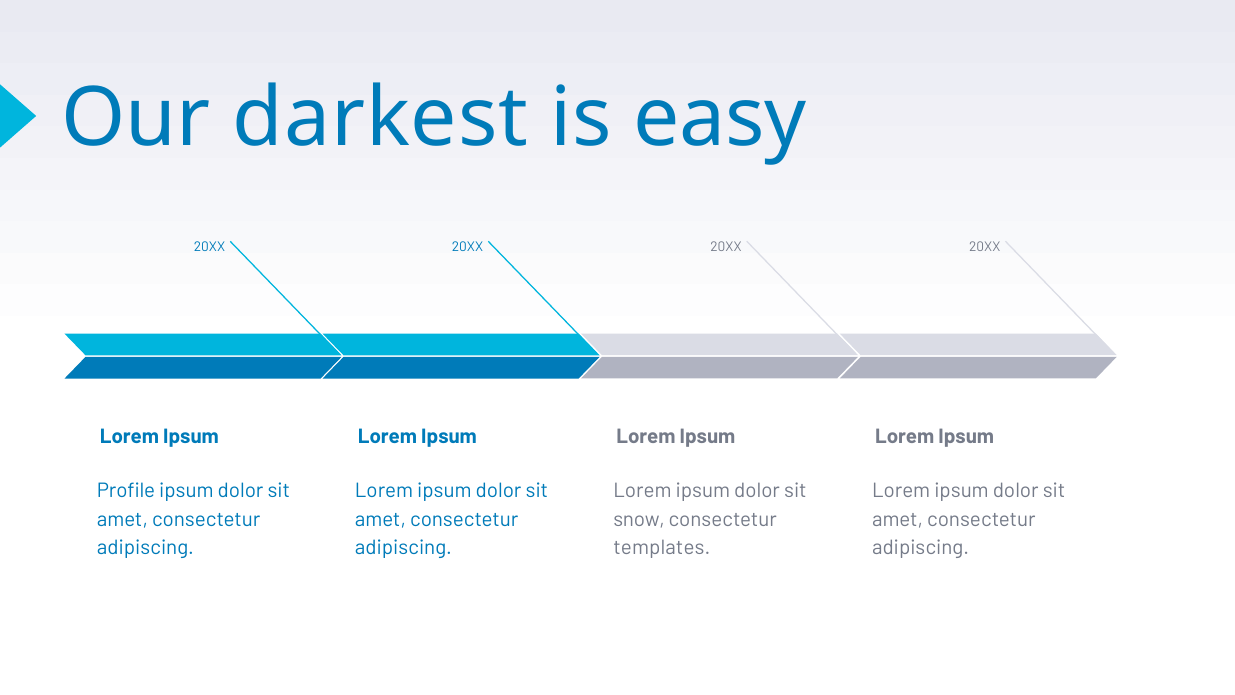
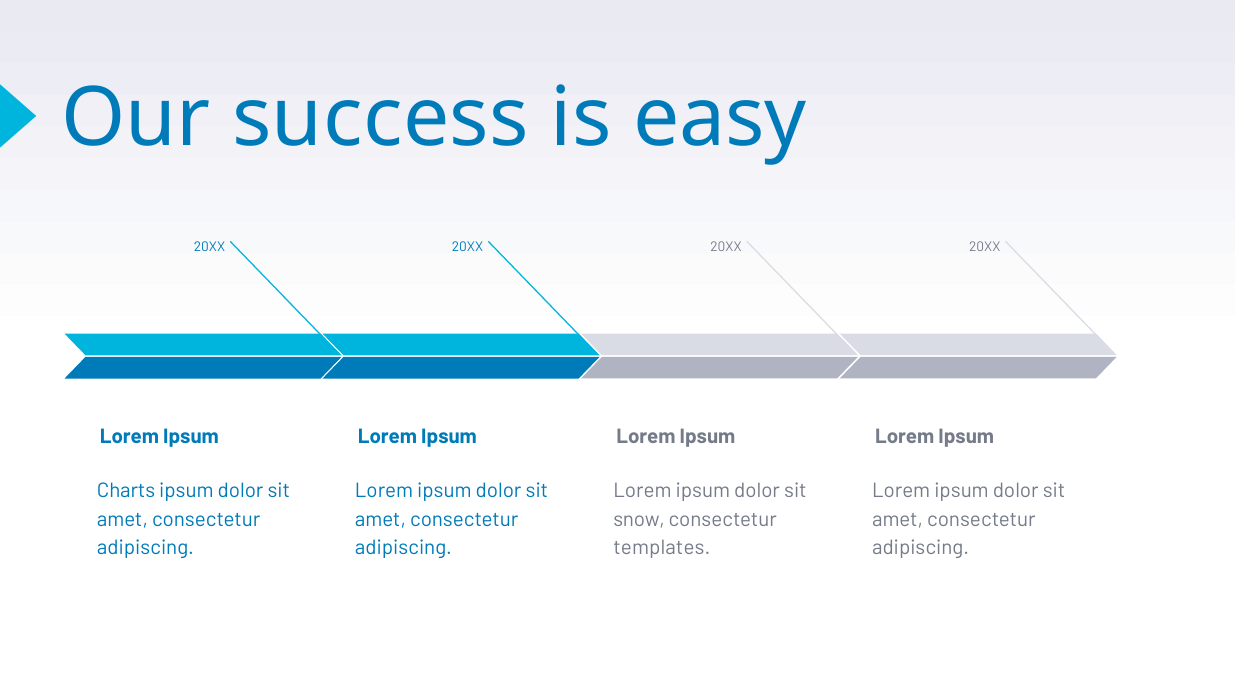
darkest: darkest -> success (381, 118)
Profile: Profile -> Charts (126, 491)
